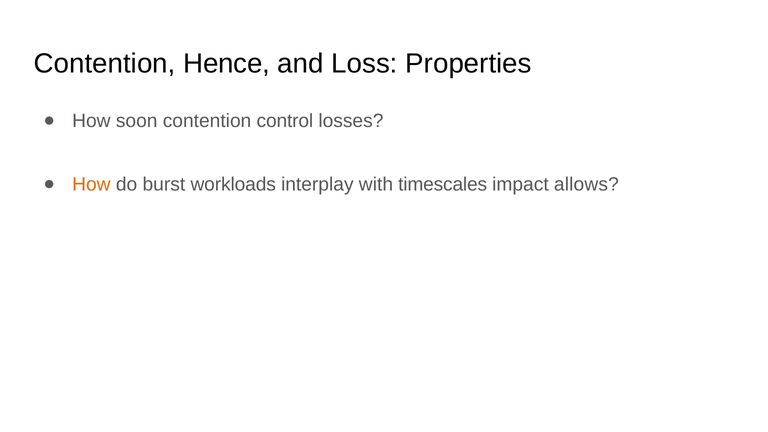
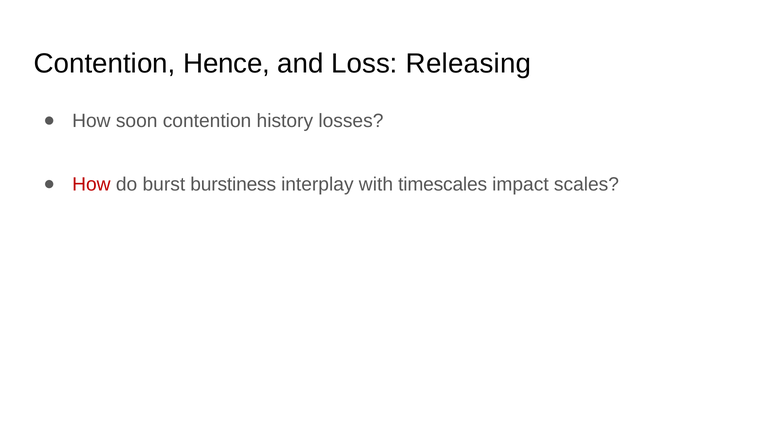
Properties: Properties -> Releasing (468, 64)
control: control -> history (285, 121)
How colour: orange -> red (91, 184)
workloads: workloads -> burstiness (233, 184)
allows: allows -> scales (586, 184)
